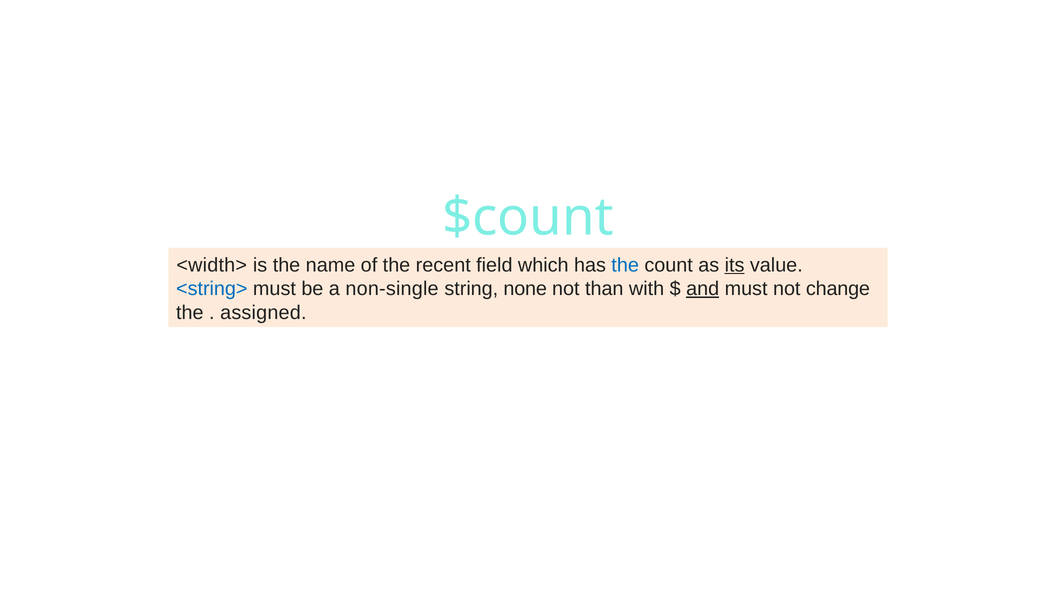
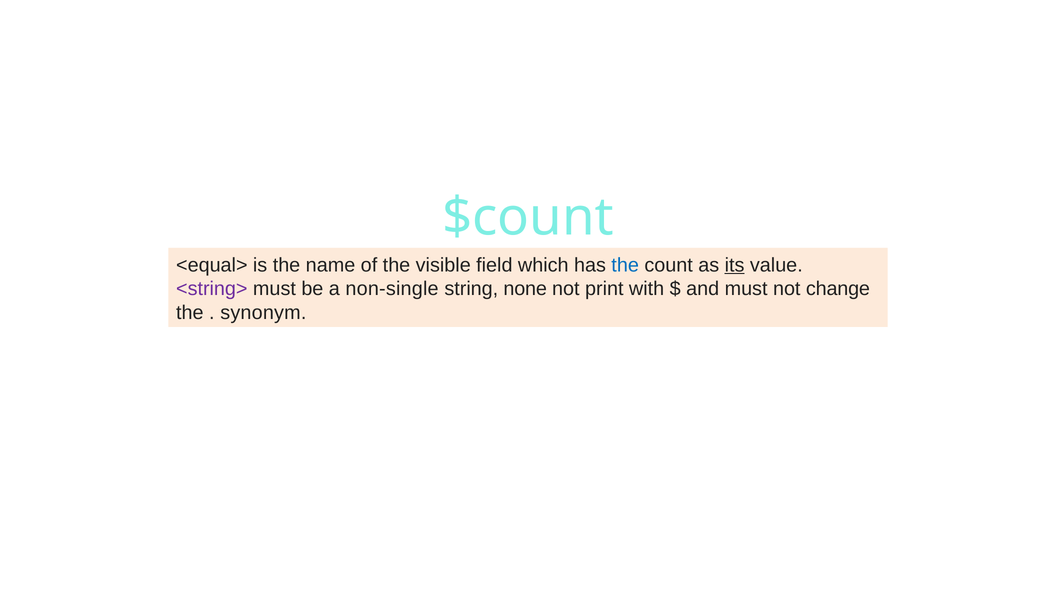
<width>: <width> -> <equal> (212, 265)
recent: recent -> visible (443, 265)
<string> colour: blue -> purple (212, 289)
than: than -> print (604, 289)
and underline: present -> none (703, 289)
assigned: assigned -> synonym (263, 313)
